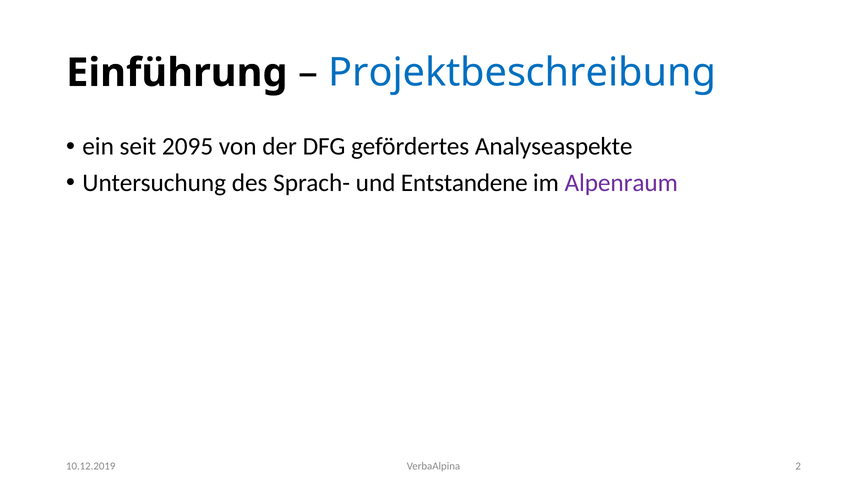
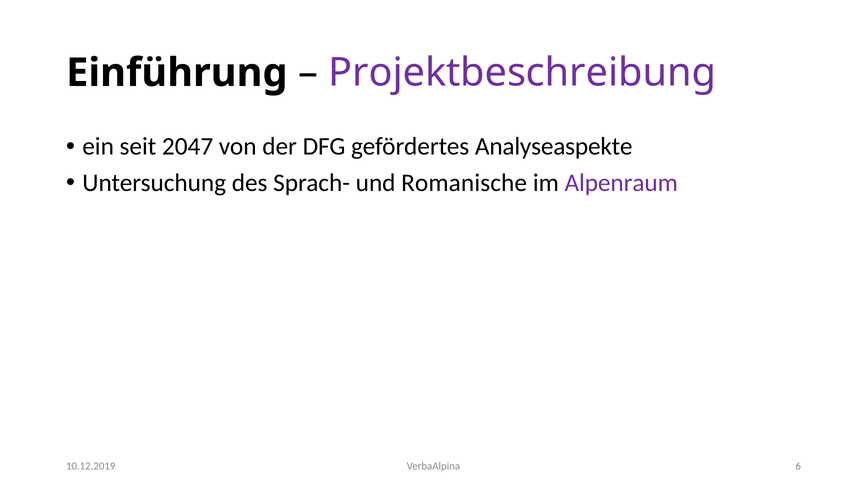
Projektbeschreibung colour: blue -> purple (522, 73)
2095: 2095 -> 2047 (188, 147)
Entstandene: Entstandene -> Romanische (464, 183)
2: 2 -> 6 (798, 466)
